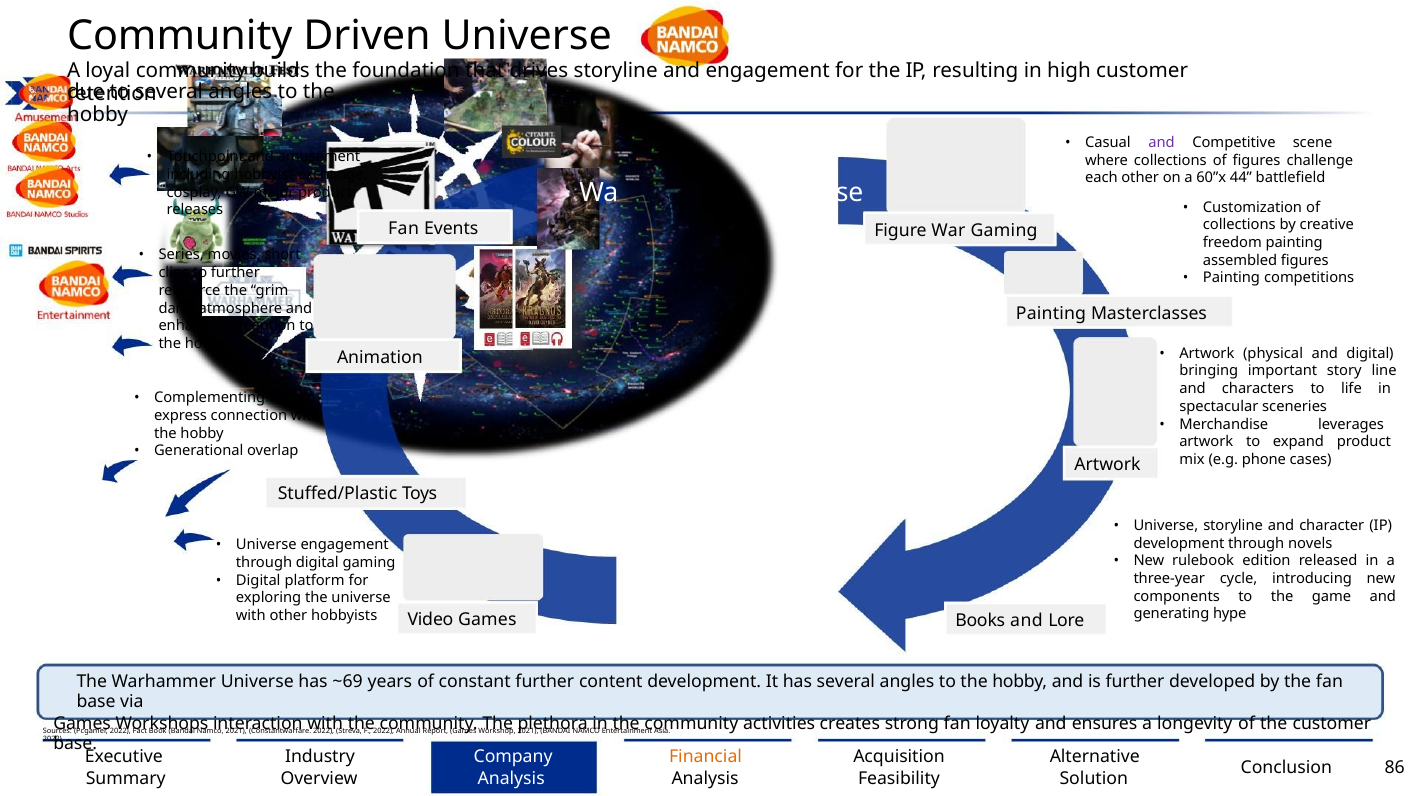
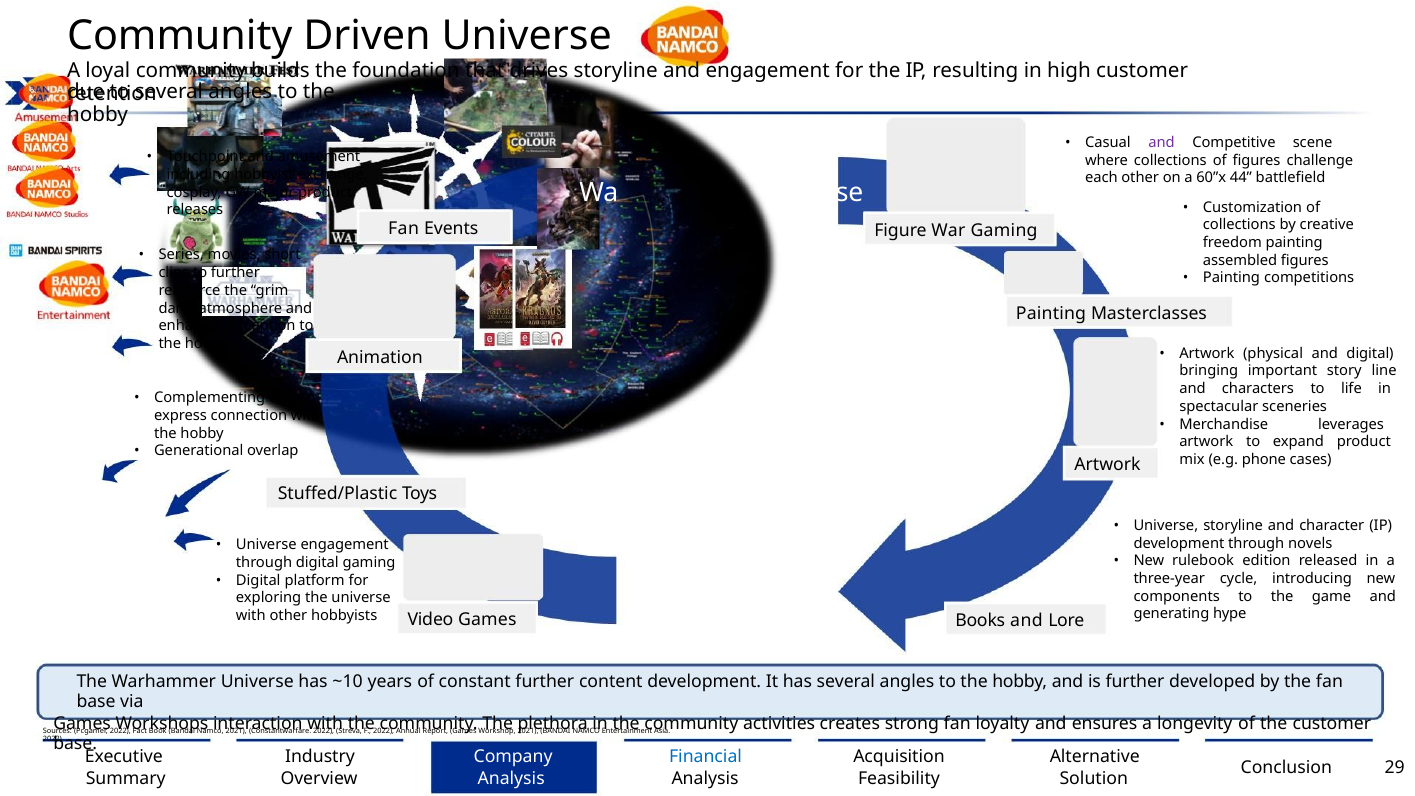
~69: ~69 -> ~10 (348, 682)
Financial colour: orange -> blue (706, 757)
86: 86 -> 29 (1395, 767)
